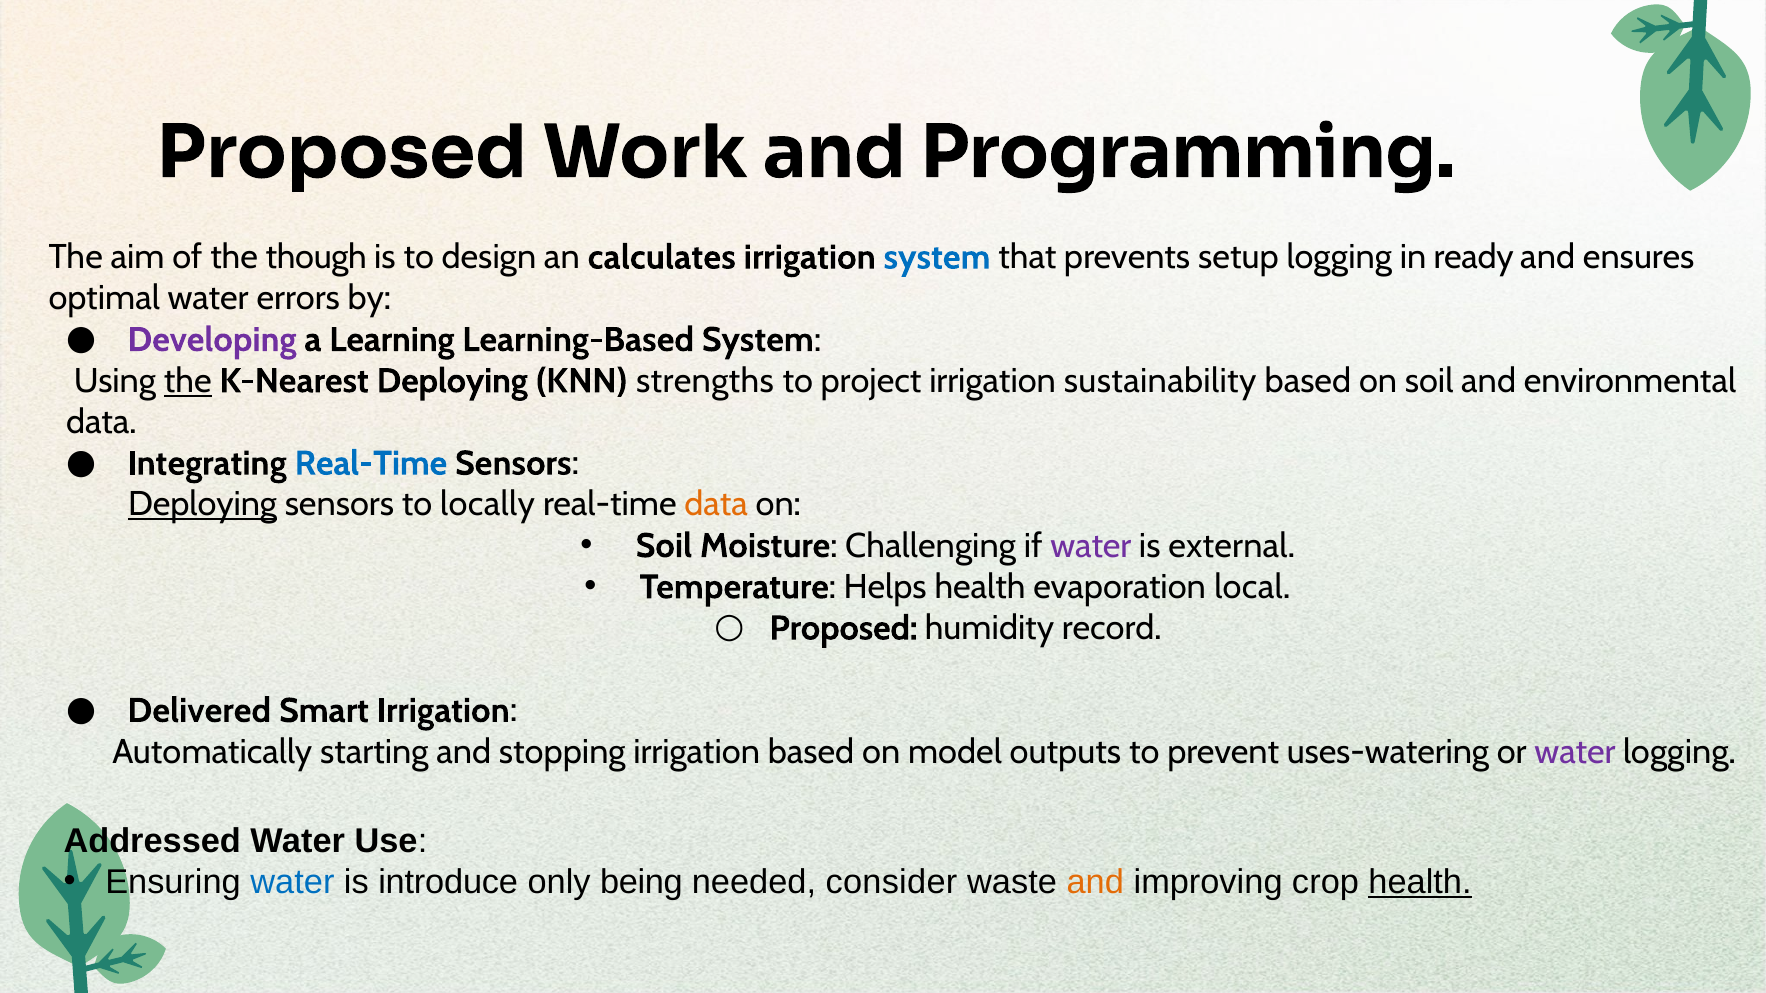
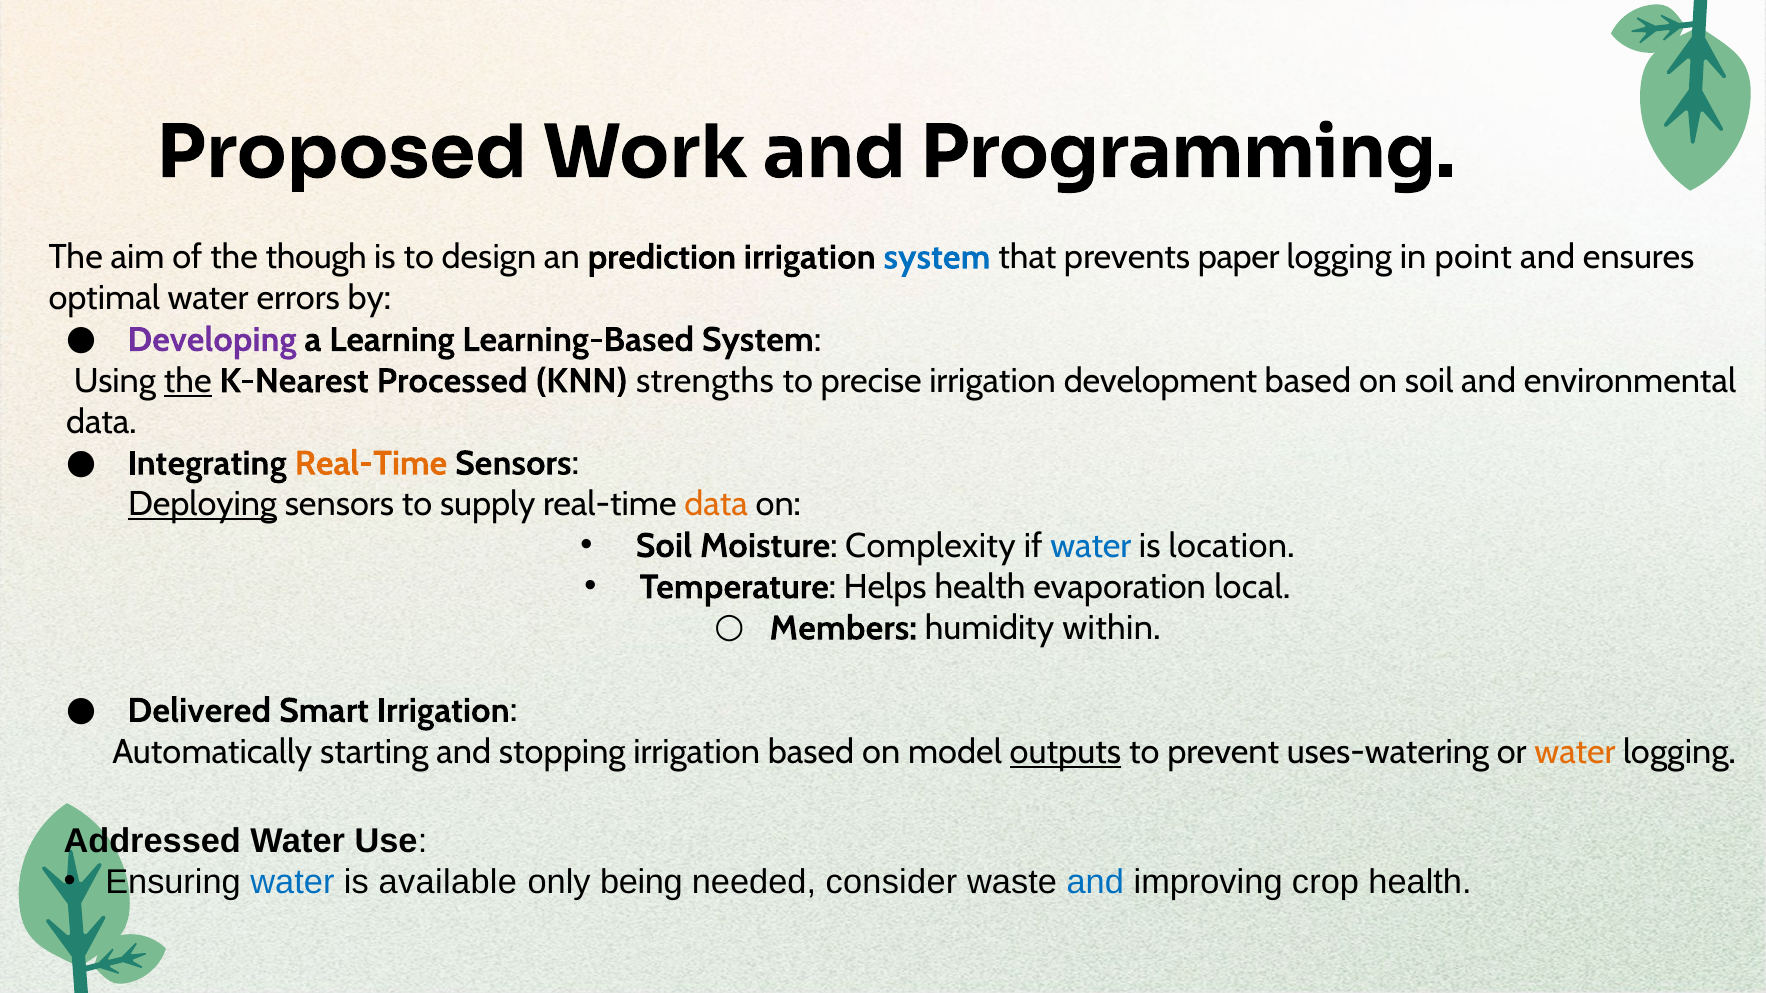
calculates: calculates -> prediction (662, 257)
setup: setup -> paper (1239, 257)
ready: ready -> point (1473, 257)
K-Nearest Deploying: Deploying -> Processed (452, 381)
project: project -> precise (871, 381)
sustainability: sustainability -> development (1160, 381)
Real-Time colour: blue -> orange (371, 464)
locally: locally -> supply (488, 505)
Challenging: Challenging -> Complexity (930, 546)
water colour: purple -> blue (1091, 546)
external: external -> location (1232, 546)
Proposed: Proposed -> Members (843, 628)
record: record -> within (1111, 628)
outputs underline: none -> present (1065, 752)
water colour: purple -> orange (1575, 752)
introduce: introduce -> available (448, 883)
and colour: orange -> blue (1095, 883)
health underline: present -> none (1420, 883)
